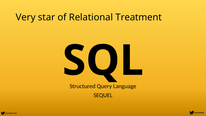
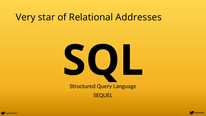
Treatment: Treatment -> Addresses (139, 17)
